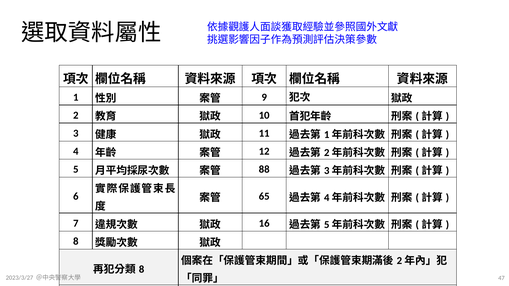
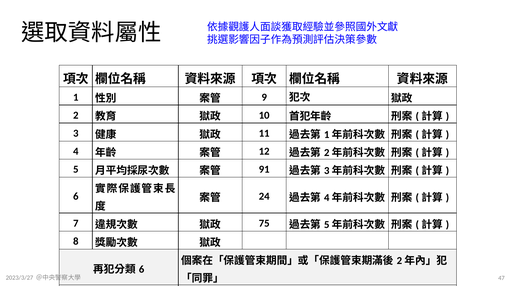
88: 88 -> 91 (264, 170)
65: 65 -> 24 (264, 197)
16: 16 -> 75 (264, 224)
8: 8 -> 6 (142, 270)
